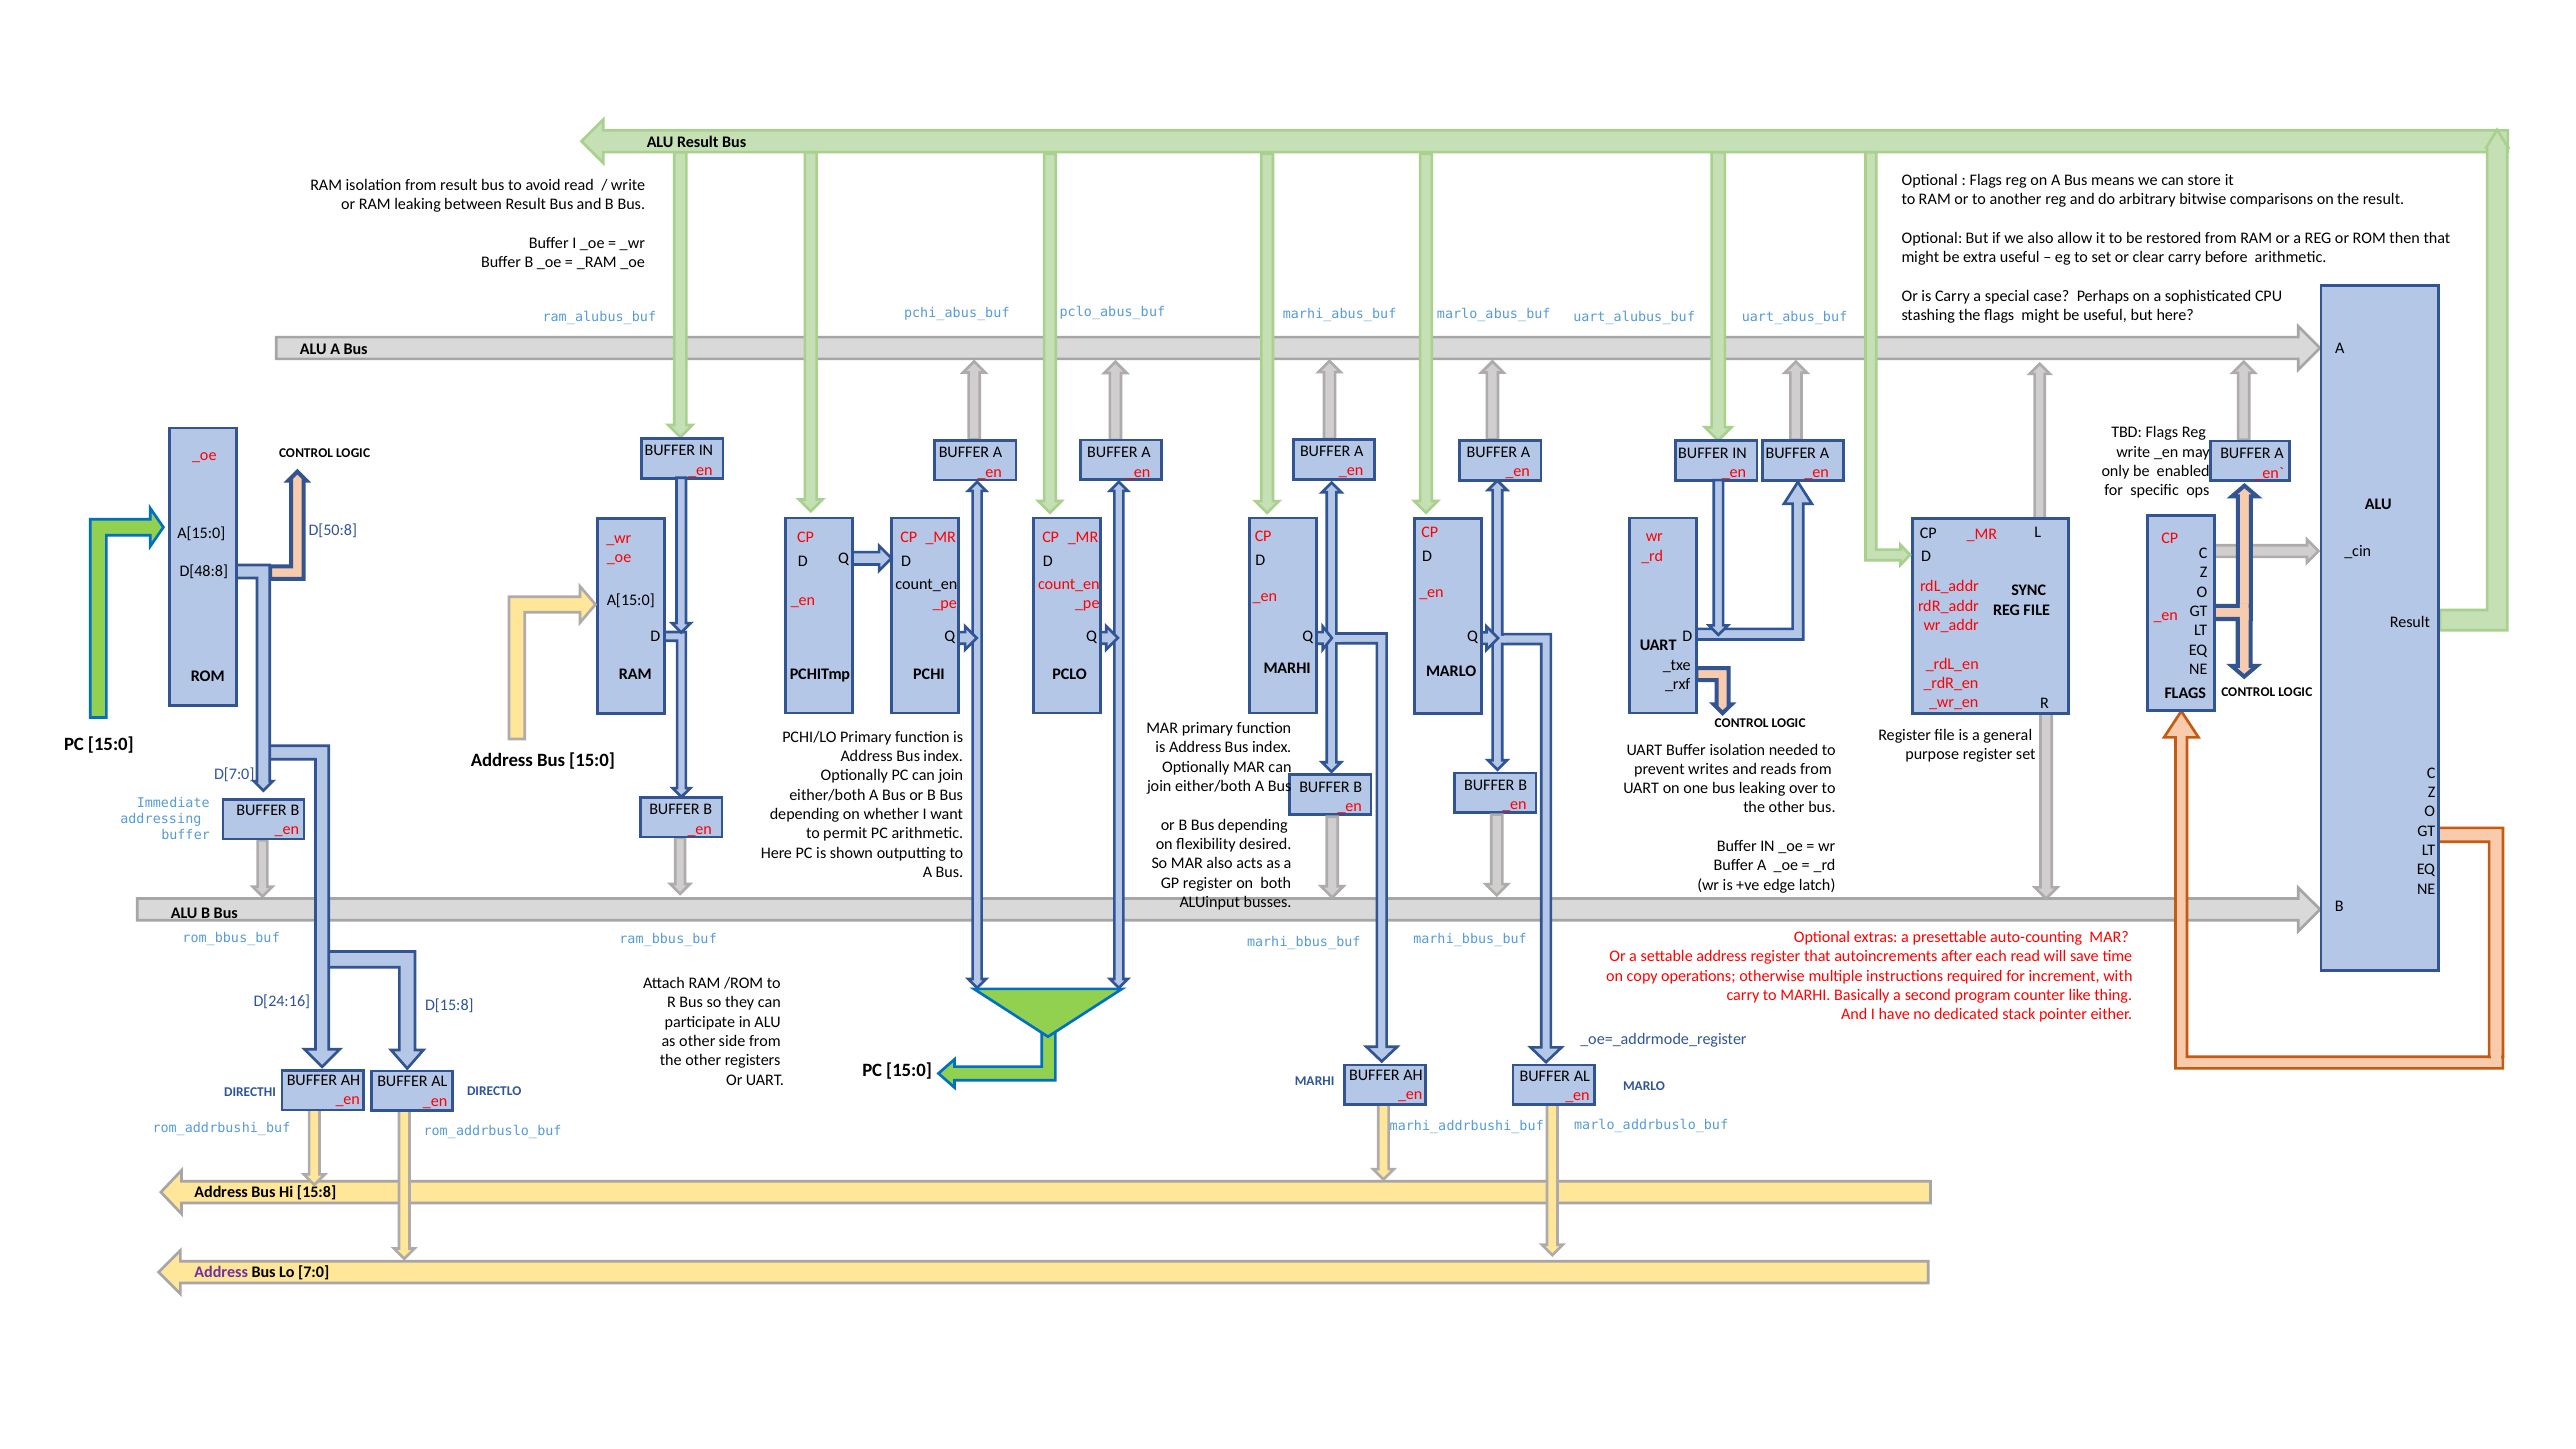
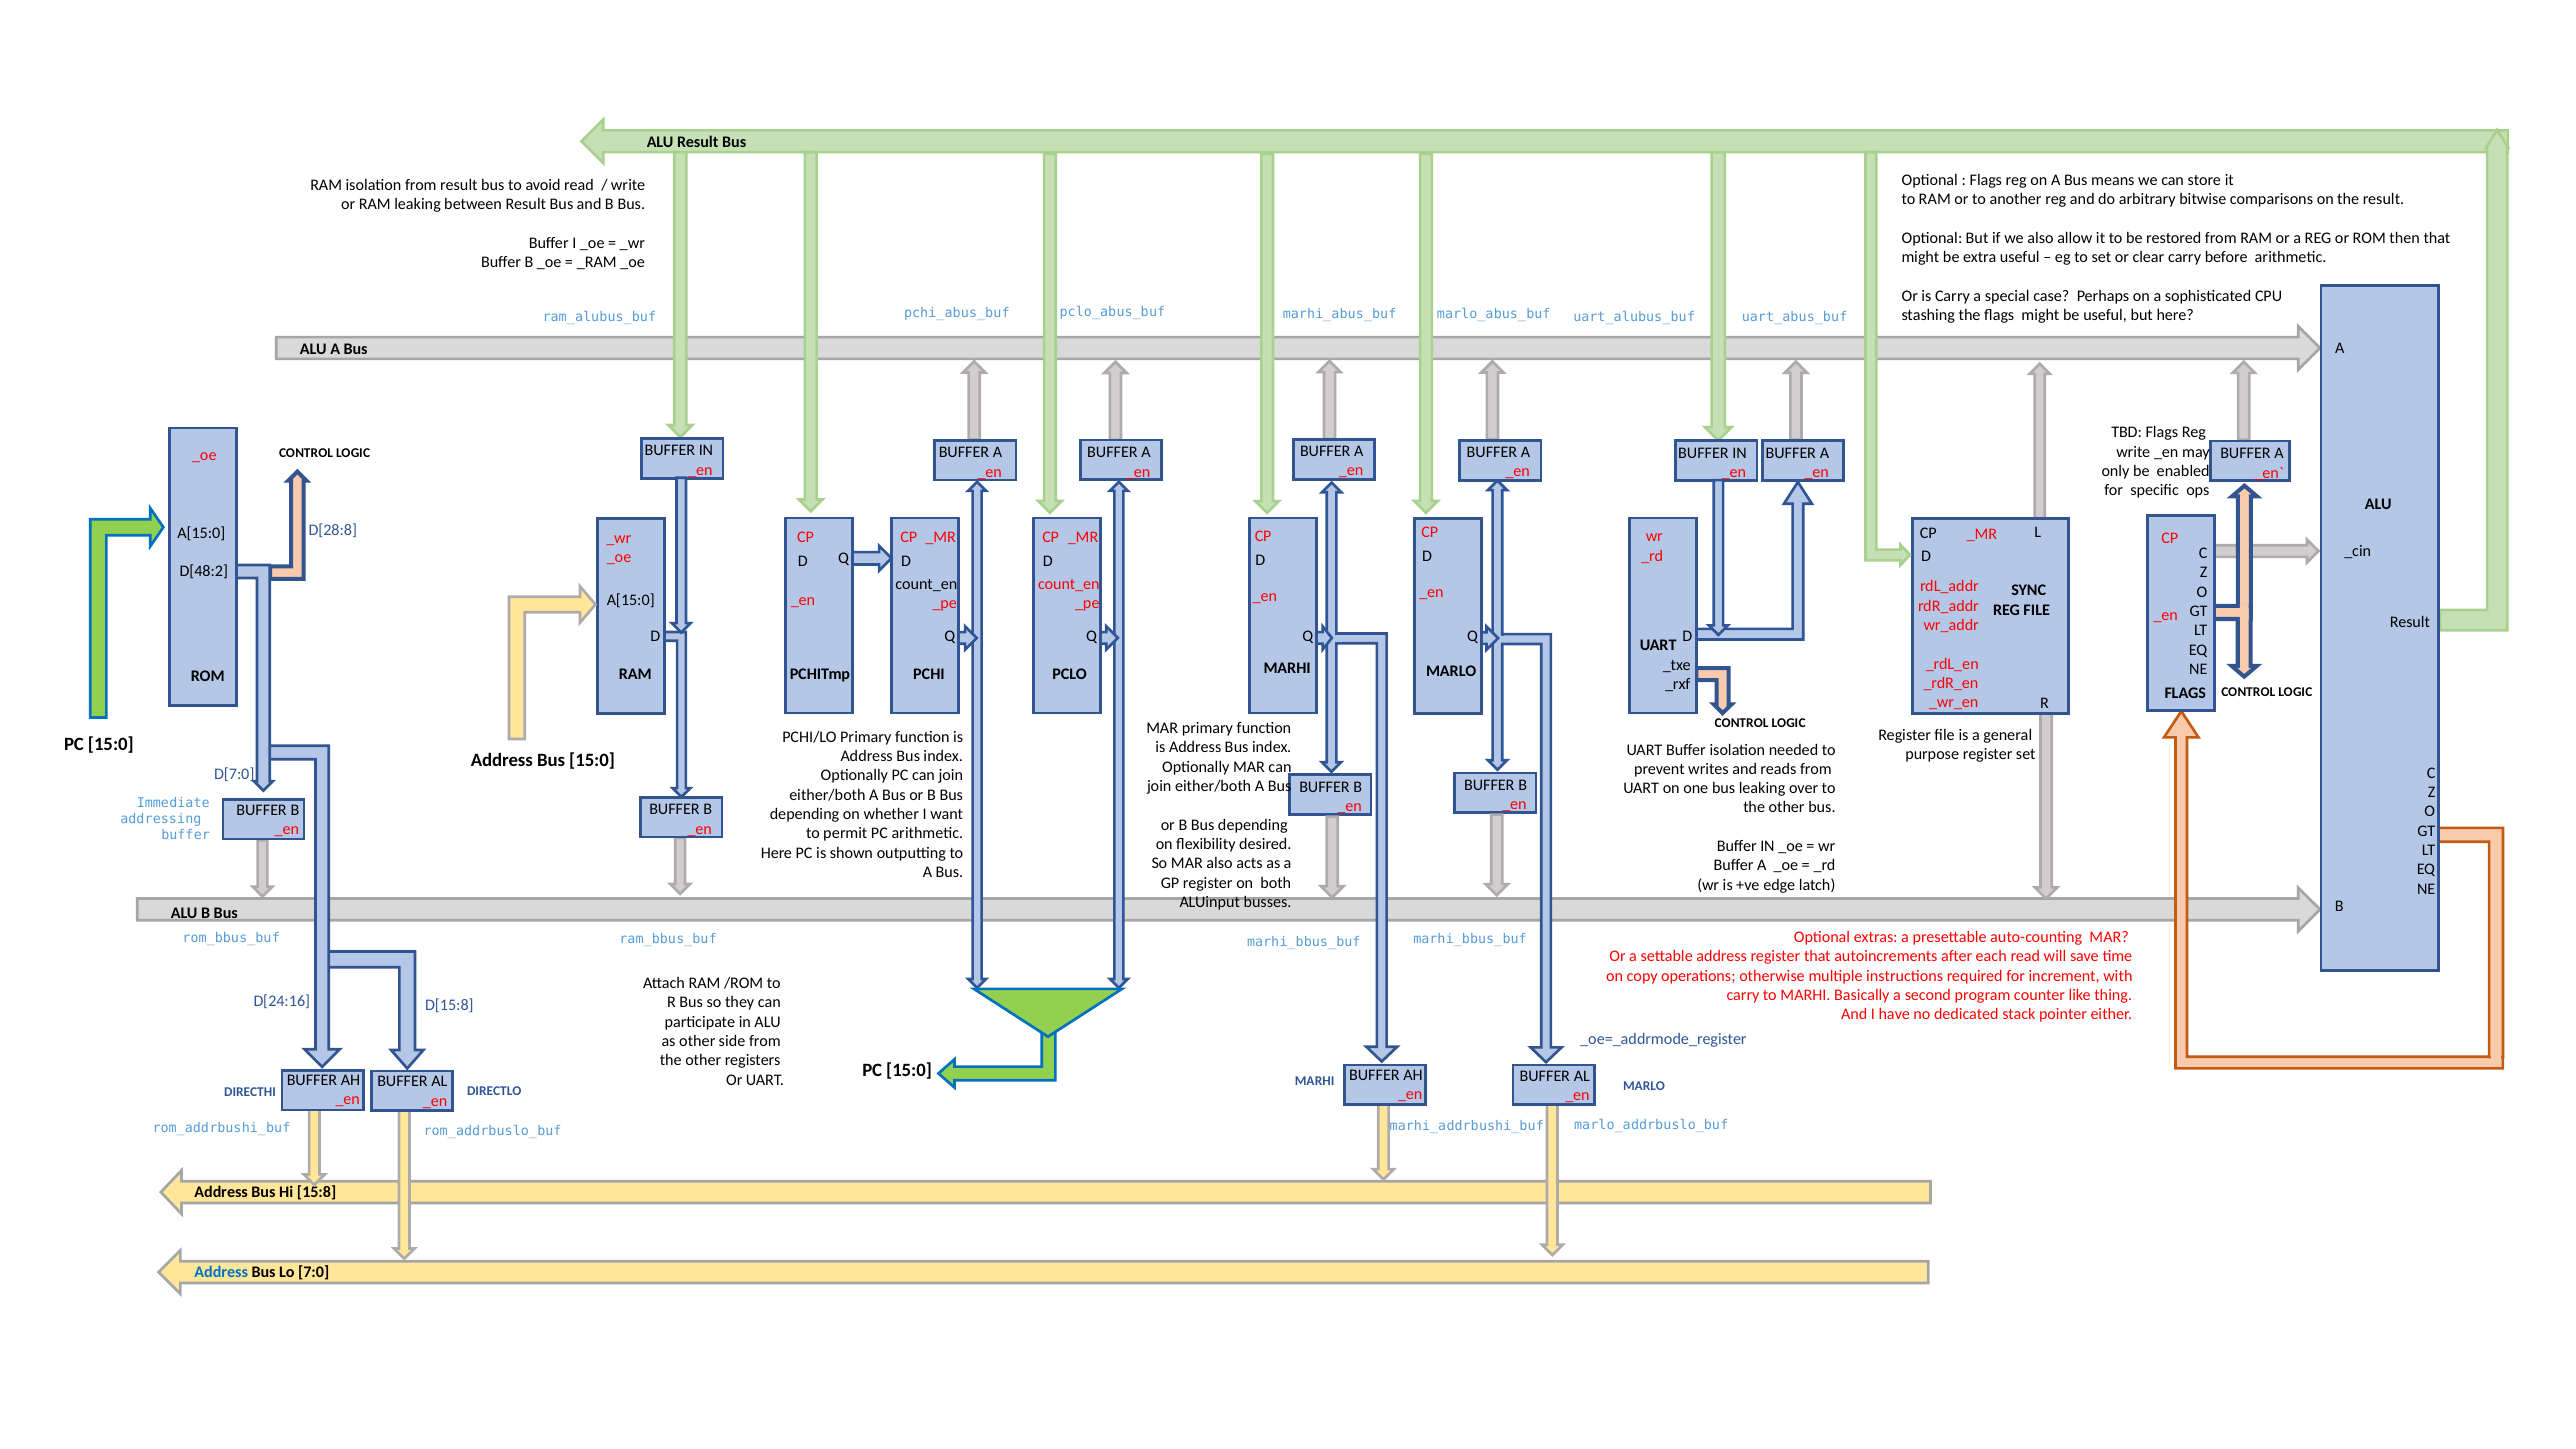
D[50:8: D[50:8 -> D[28:8 (333, 530)
D[48:8: D[48:8 -> D[48:2 (204, 571)
Address colour: purple -> blue (221, 1272)
